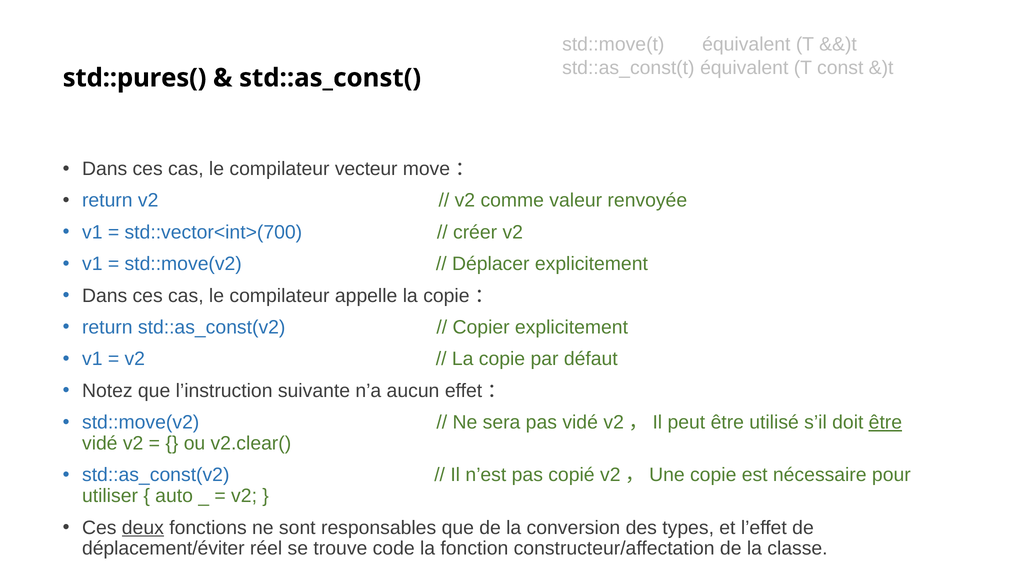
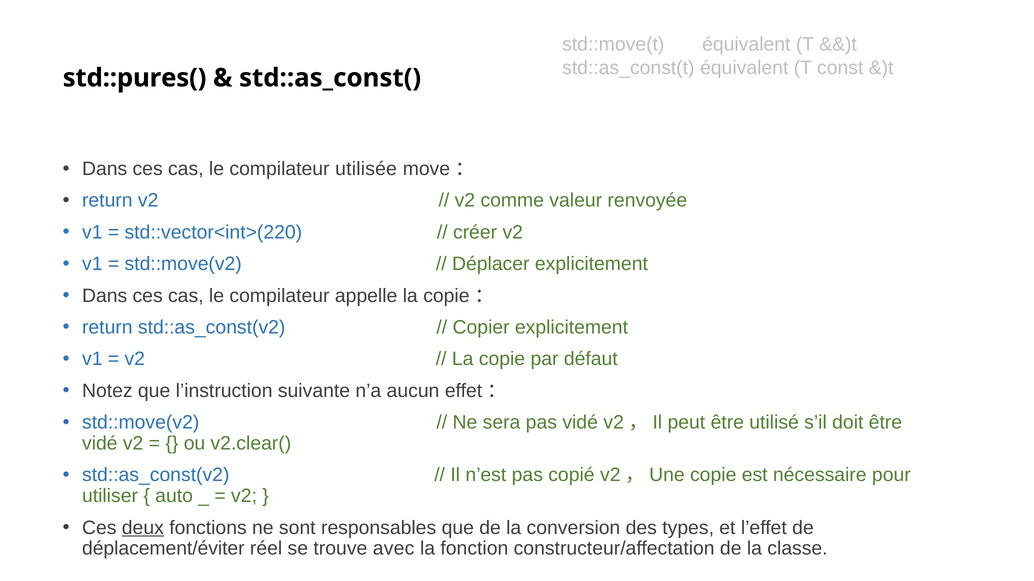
vecteur: vecteur -> utilisée (366, 169)
std::vector<int>(700: std::vector<int>(700 -> std::vector<int>(220 (213, 233)
être underline: present -> none (885, 423)
code: code -> avec (394, 549)
